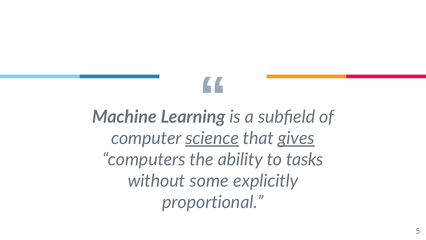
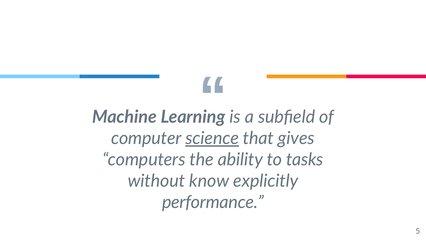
gives underline: present -> none (296, 138)
some: some -> know (209, 181)
proportional: proportional -> performance (213, 202)
